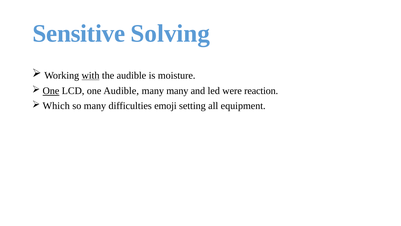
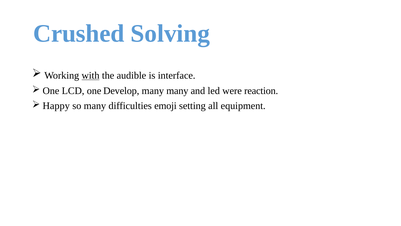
Sensitive: Sensitive -> Crushed (79, 34)
moisture: moisture -> interface (177, 75)
One underline: present -> none (51, 91)
one Audible: Audible -> Develop (121, 91)
Which: Which -> Happy (56, 106)
